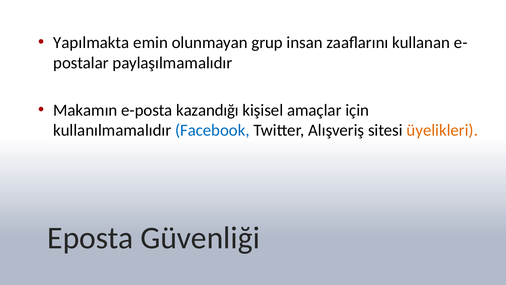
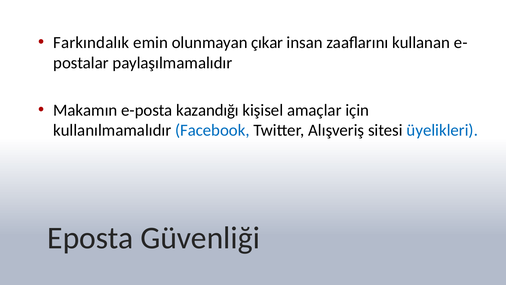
Yapılmakta: Yapılmakta -> Farkındalık (91, 43)
grup: grup -> çıkar (267, 43)
üyelikleri colour: orange -> blue (442, 130)
